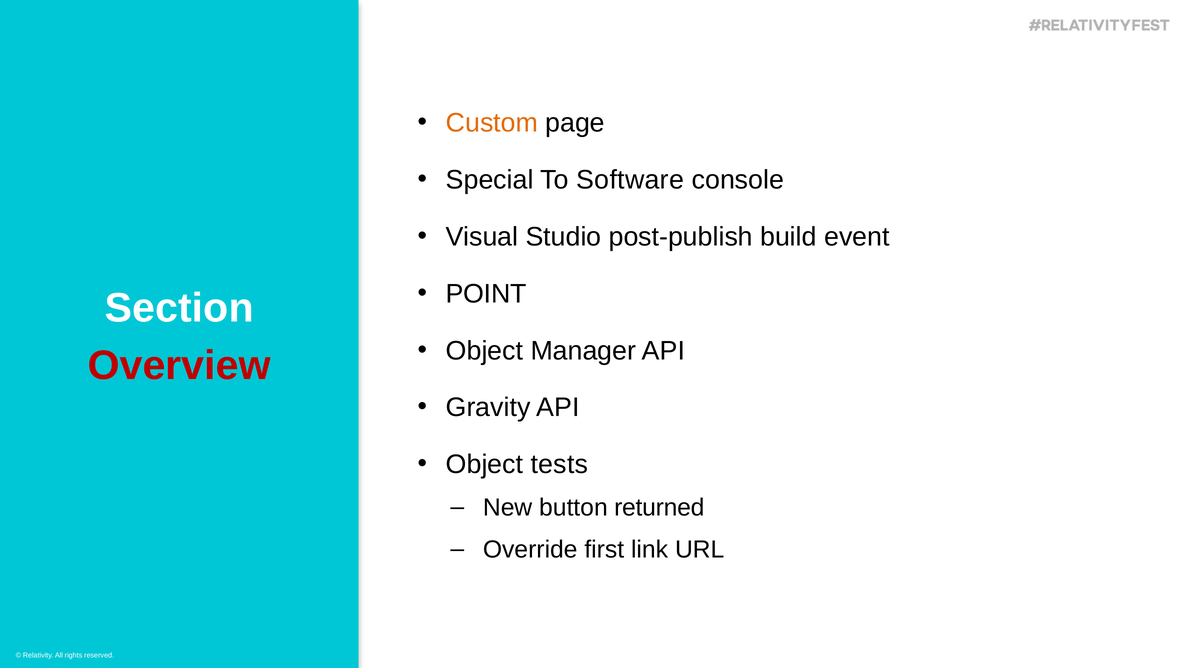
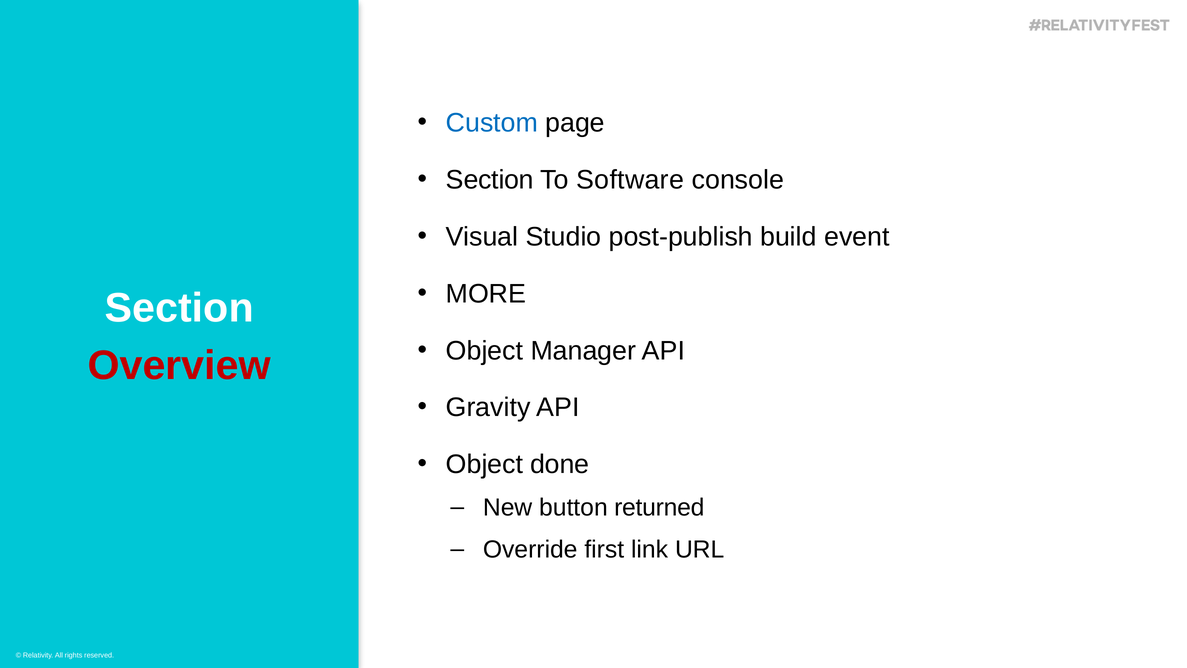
Custom colour: orange -> blue (492, 123)
Special: Special -> Section (490, 180)
POINT: POINT -> MORE (486, 294)
tests: tests -> done (560, 464)
